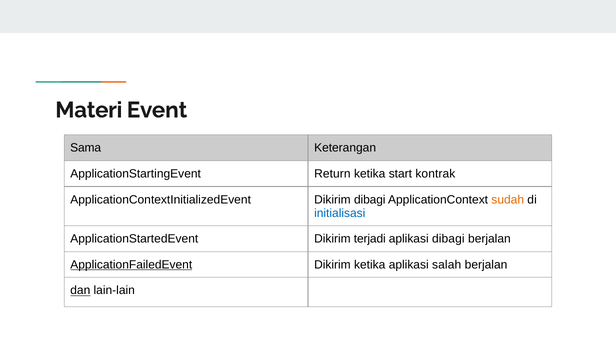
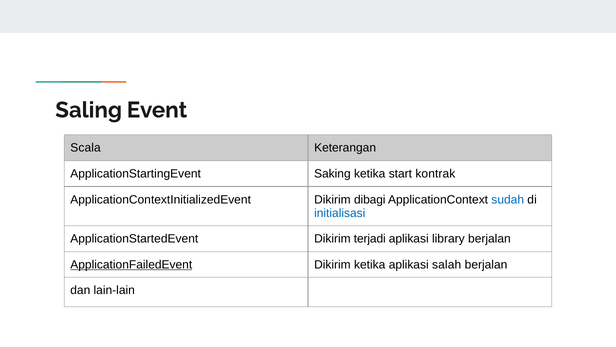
Materi: Materi -> Saling (89, 110)
Sama: Sama -> Scala (86, 148)
Return: Return -> Saking (332, 174)
sudah colour: orange -> blue (508, 199)
aplikasi dibagi: dibagi -> library (448, 239)
dan underline: present -> none (80, 290)
